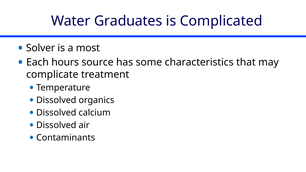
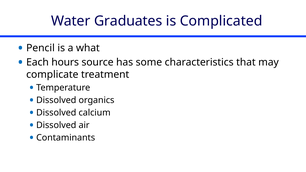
Solver: Solver -> Pencil (40, 48)
most: most -> what (88, 48)
